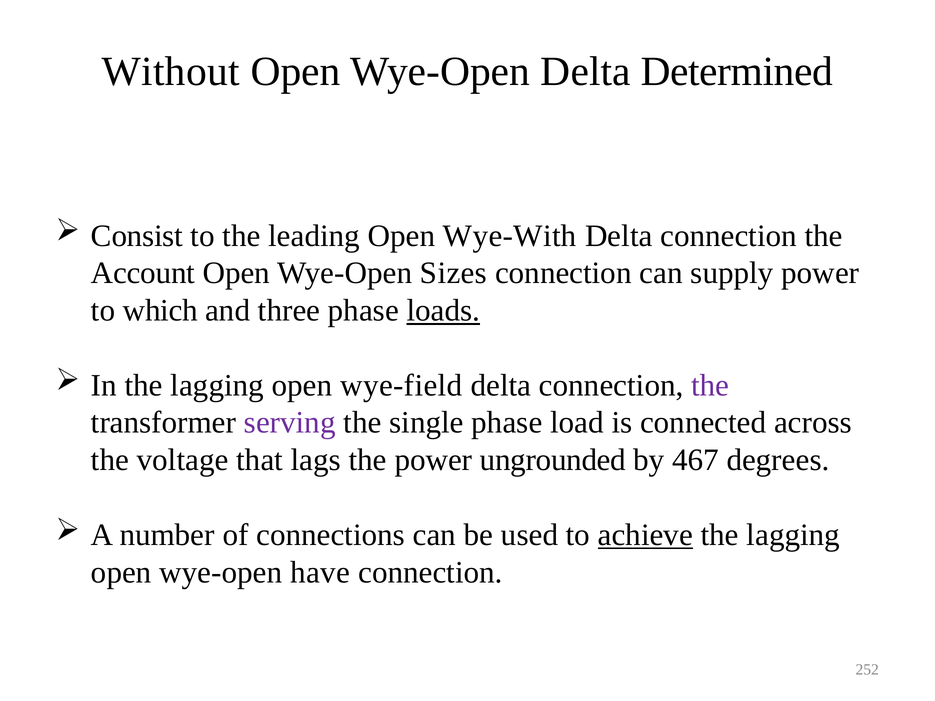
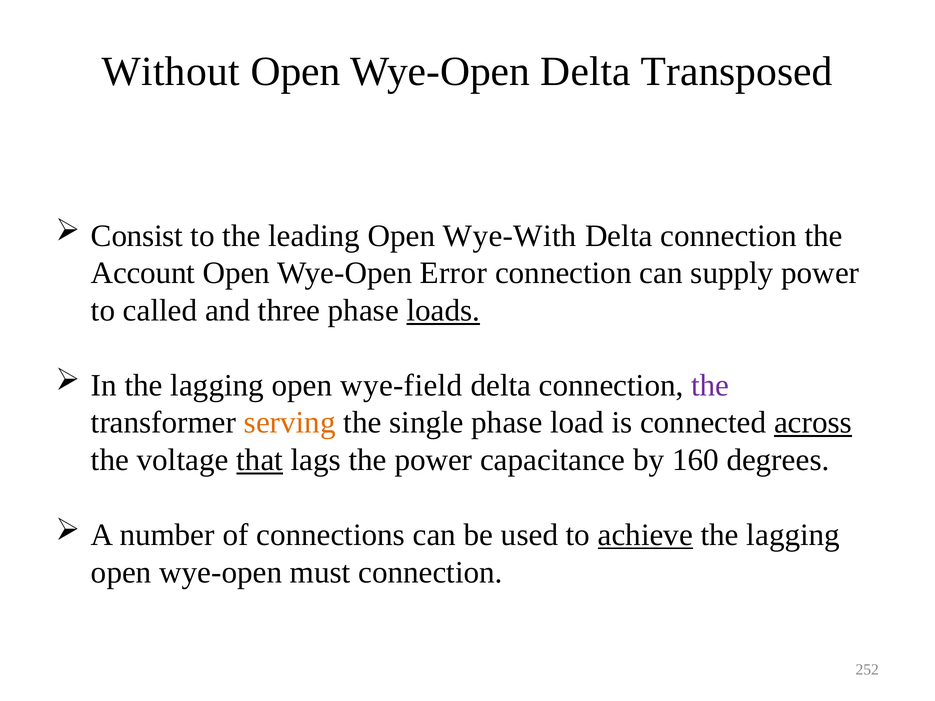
Determined: Determined -> Transposed (737, 71)
Sizes: Sizes -> Error (453, 273)
which: which -> called (160, 311)
serving colour: purple -> orange (290, 423)
across underline: none -> present (813, 423)
that underline: none -> present (260, 460)
ungrounded: ungrounded -> capacitance (553, 460)
467: 467 -> 160 (695, 460)
have: have -> must (320, 572)
